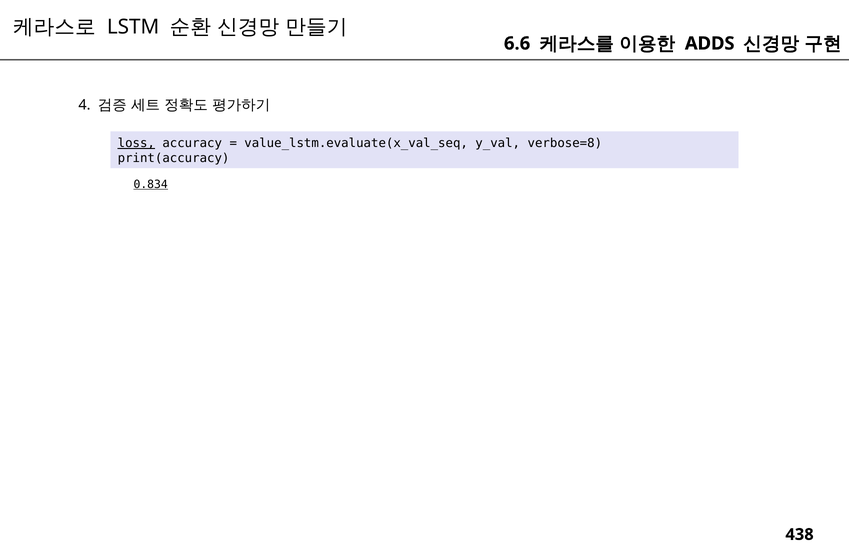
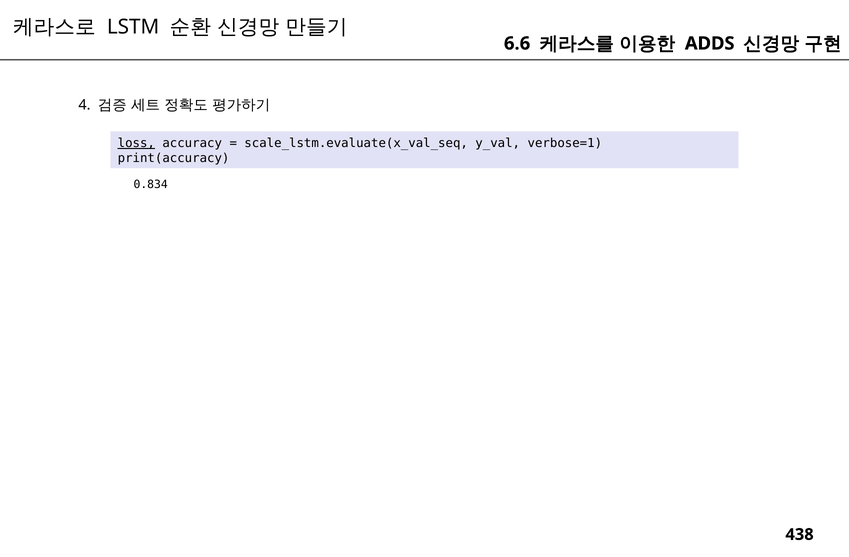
value_lstm.evaluate(x_val_seq: value_lstm.evaluate(x_val_seq -> scale_lstm.evaluate(x_val_seq (356, 143)
verbose=8: verbose=8 -> verbose=1 (565, 143)
0.834 underline: present -> none (151, 185)
